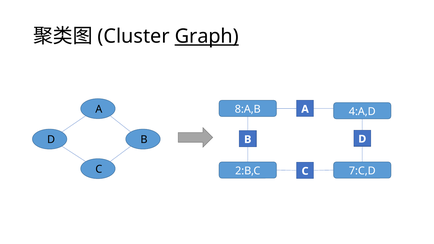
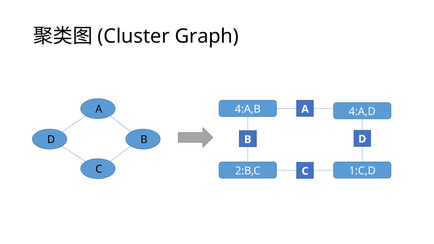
Graph underline: present -> none (207, 36)
8:A,B: 8:A,B -> 4:A,B (248, 109)
7:C,D: 7:C,D -> 1:C,D (362, 171)
